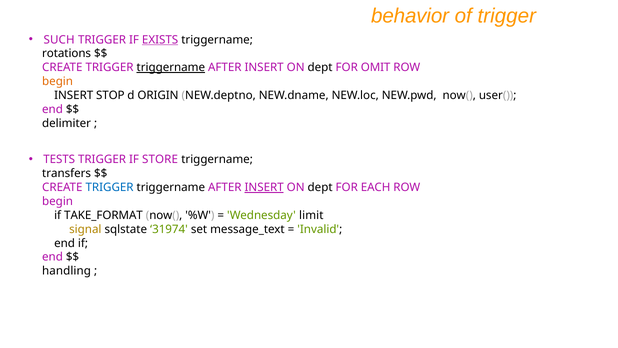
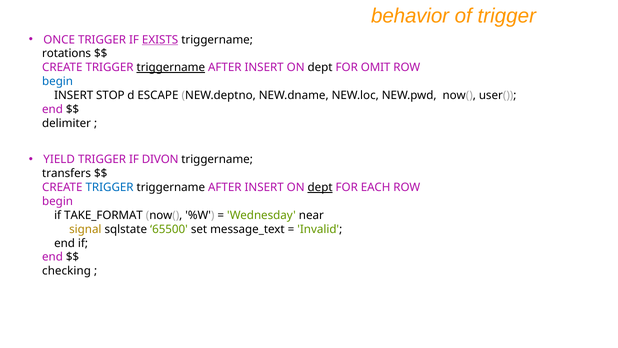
SUCH: SUCH -> ONCE (59, 40)
begin colour: orange -> blue (58, 81)
ORIGIN: ORIGIN -> ESCAPE (158, 95)
TESTS: TESTS -> YIELD (59, 159)
STORE: STORE -> DIVON (160, 159)
INSERT underline: present -> none (264, 187)
dept underline: none -> present (320, 187)
limit: limit -> near (311, 215)
31974: 31974 -> 65500 (169, 229)
handling: handling -> checking (67, 271)
